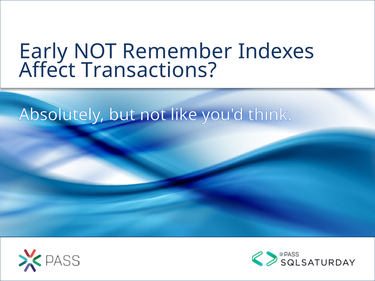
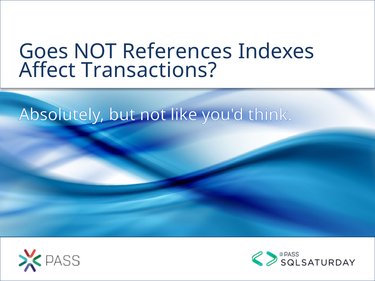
Early: Early -> Goes (44, 52)
Remember: Remember -> References (177, 52)
